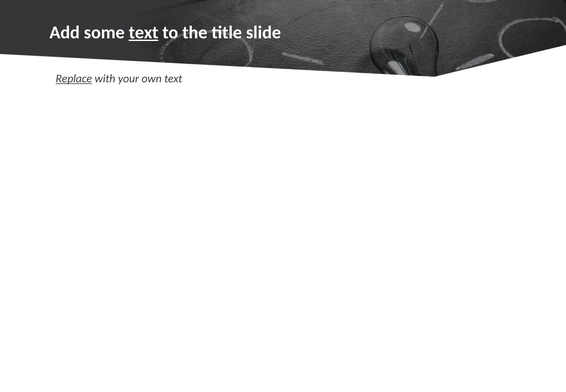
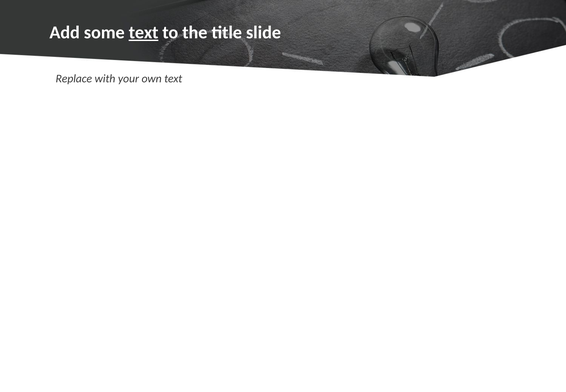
Replace underline: present -> none (74, 79)
